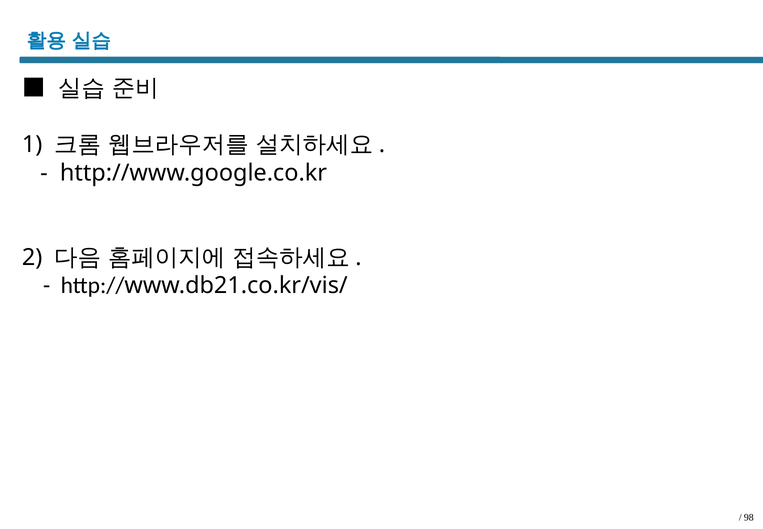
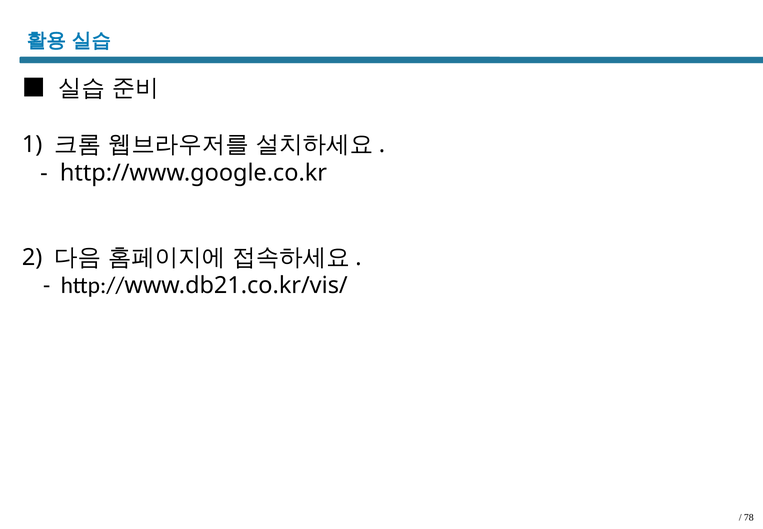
98: 98 -> 78 (749, 517)
